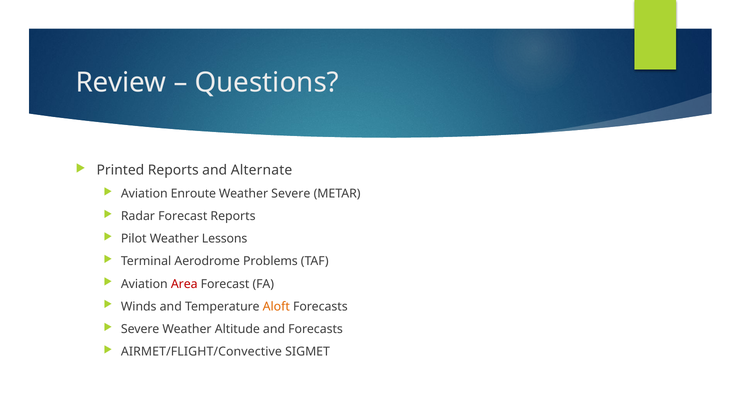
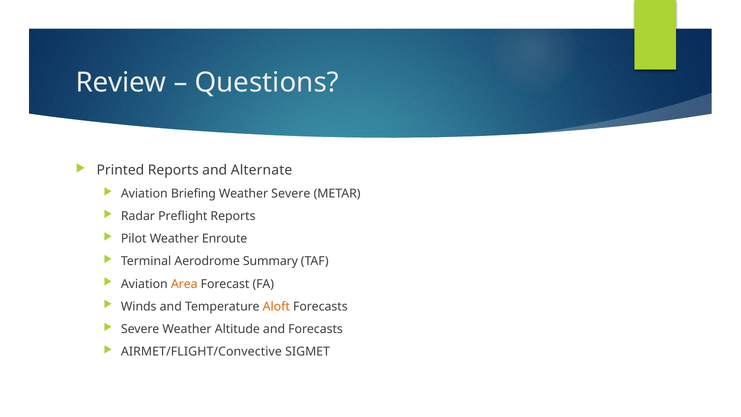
Enroute: Enroute -> Briefing (193, 194)
Radar Forecast: Forecast -> Preflight (183, 216)
Lessons: Lessons -> Enroute (225, 239)
Problems: Problems -> Summary (270, 261)
Area colour: red -> orange (184, 284)
